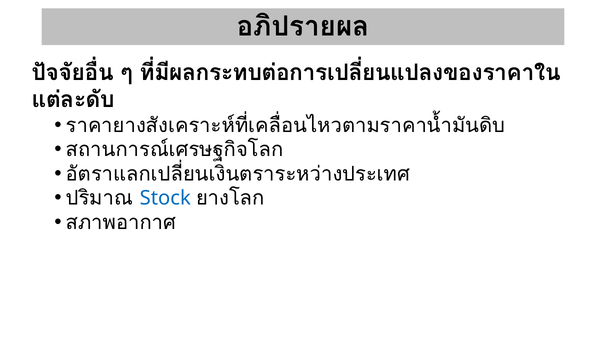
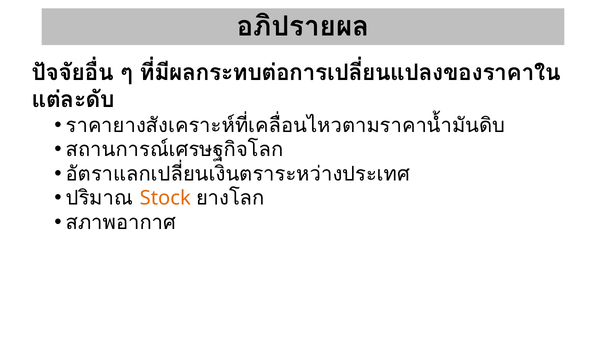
Stock colour: blue -> orange (165, 198)
